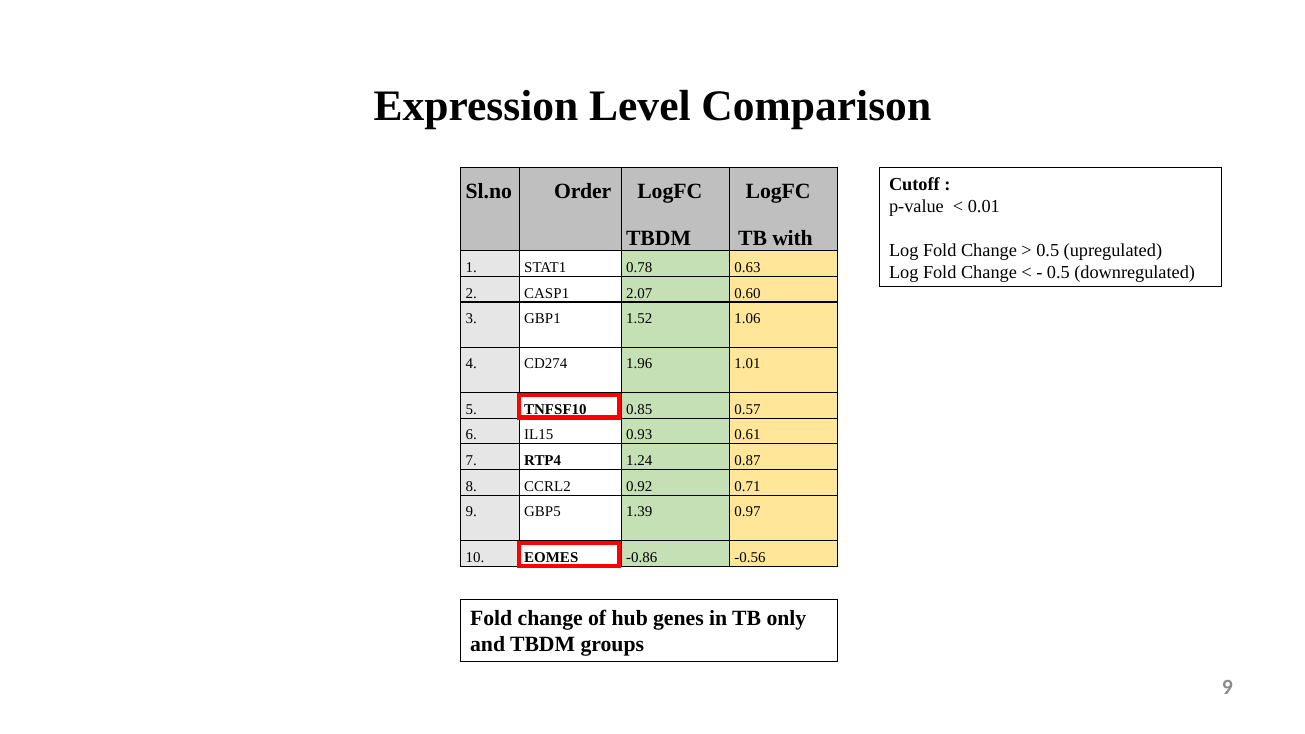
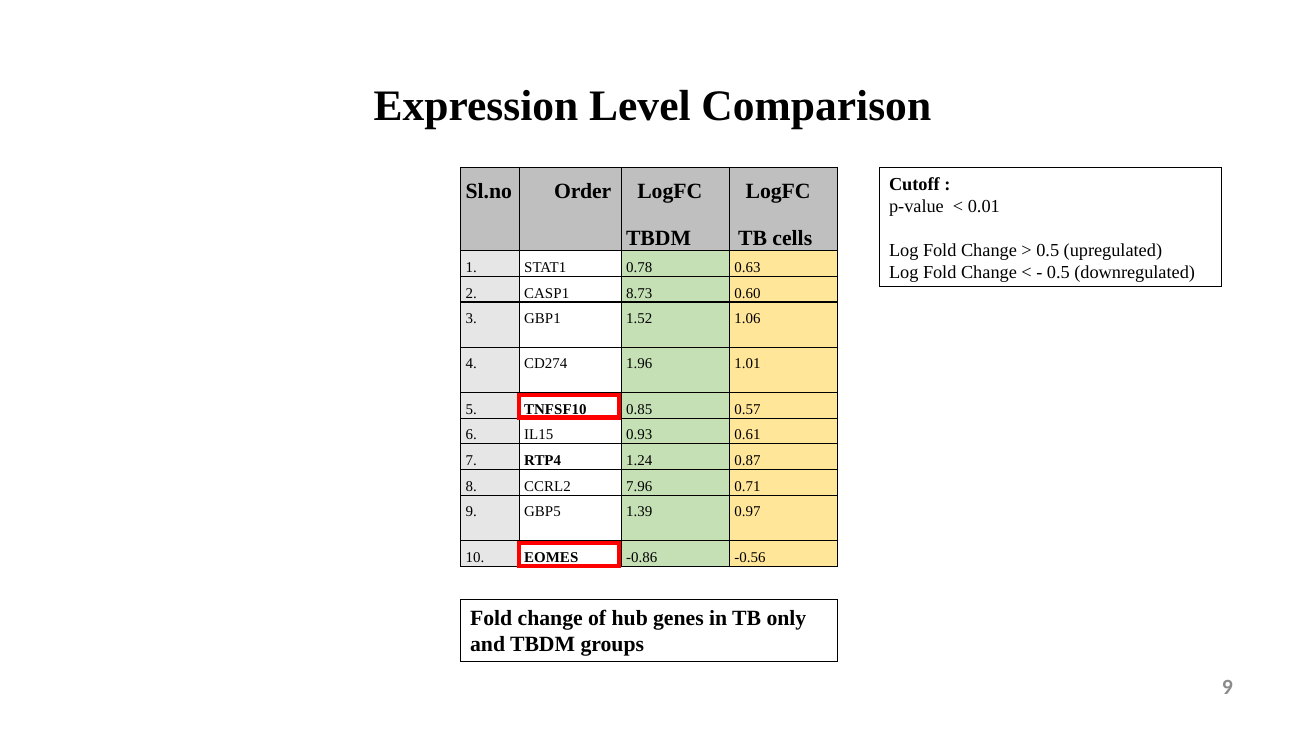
with: with -> cells (792, 239)
2.07: 2.07 -> 8.73 (639, 293)
0.92: 0.92 -> 7.96 (639, 486)
